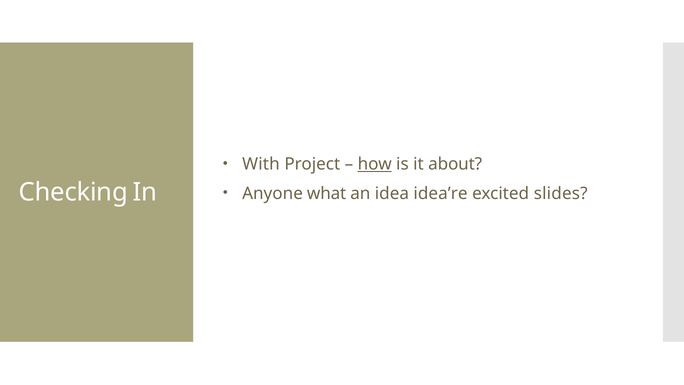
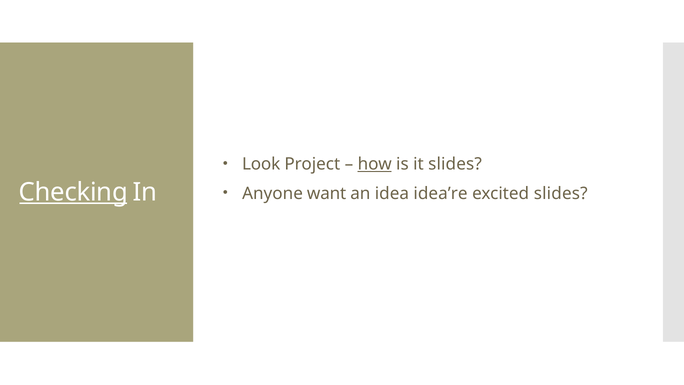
With: With -> Look (261, 164)
it about: about -> slides (455, 164)
Checking underline: none -> present (73, 192)
what: what -> want (327, 193)
